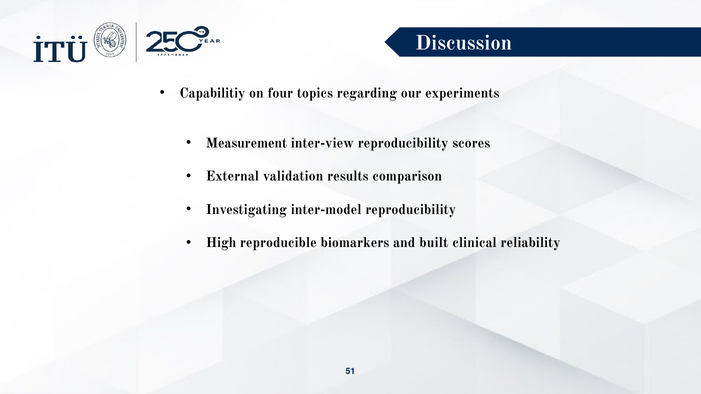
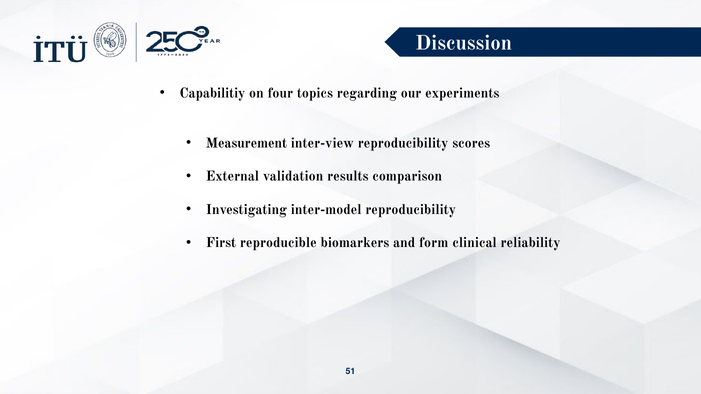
High: High -> First (221, 243)
built: built -> form (434, 243)
